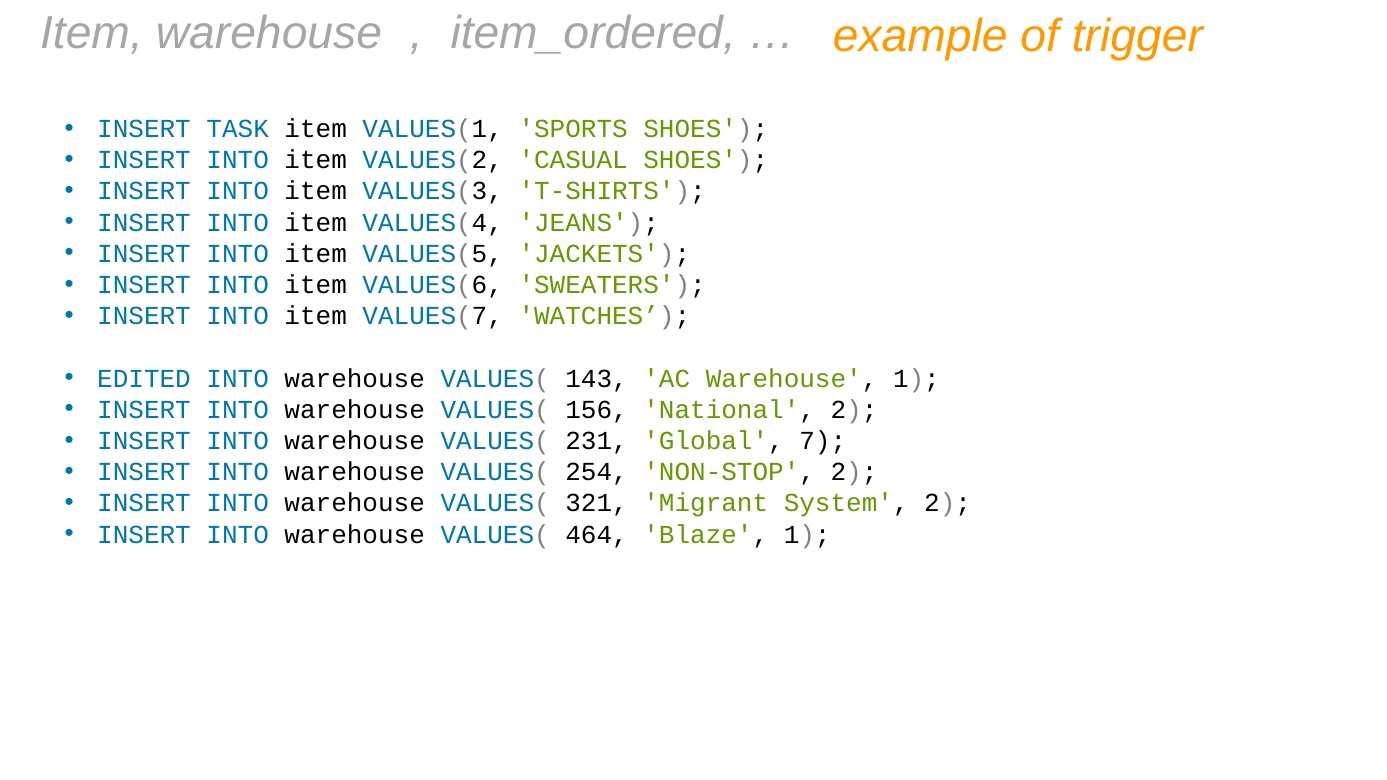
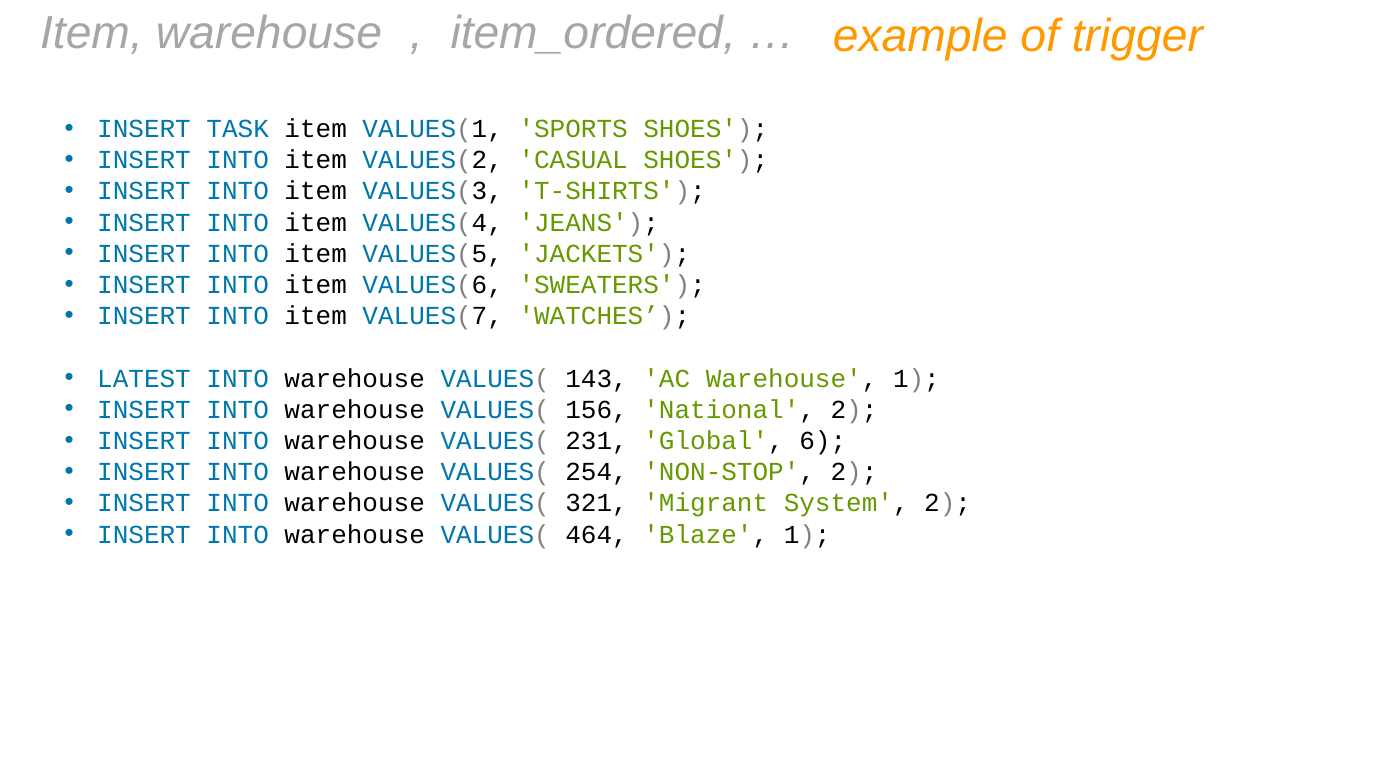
EDITED: EDITED -> LATEST (144, 379)
7: 7 -> 6 (823, 441)
